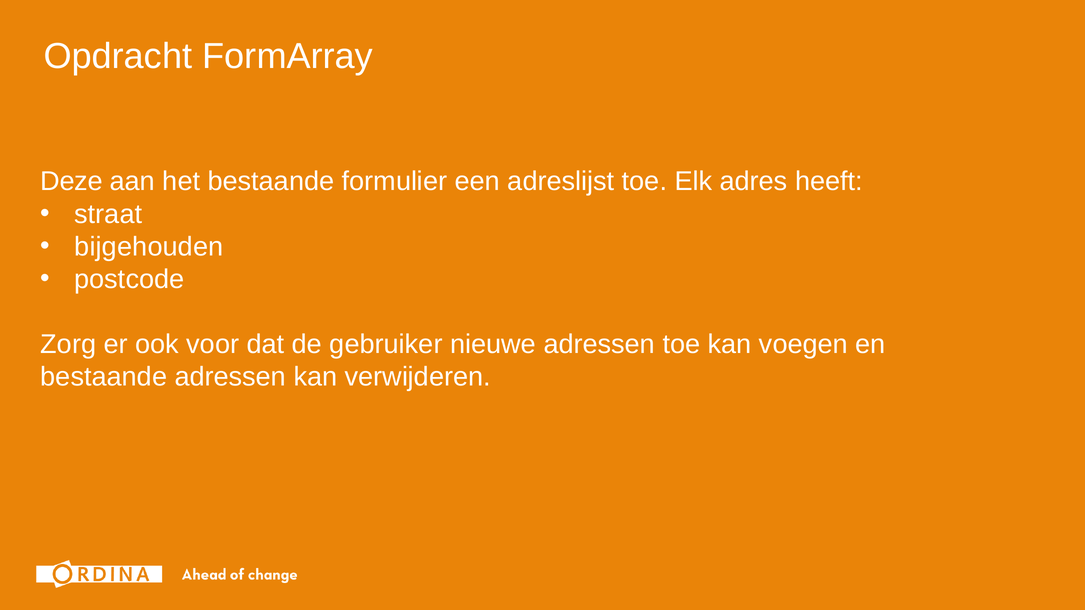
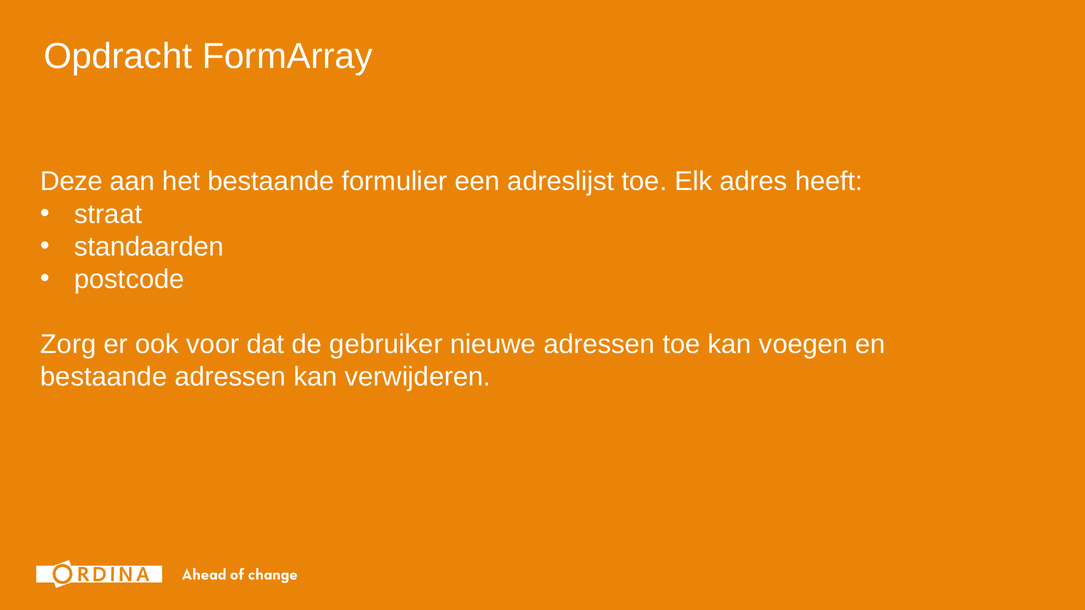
bijgehouden: bijgehouden -> standaarden (149, 247)
